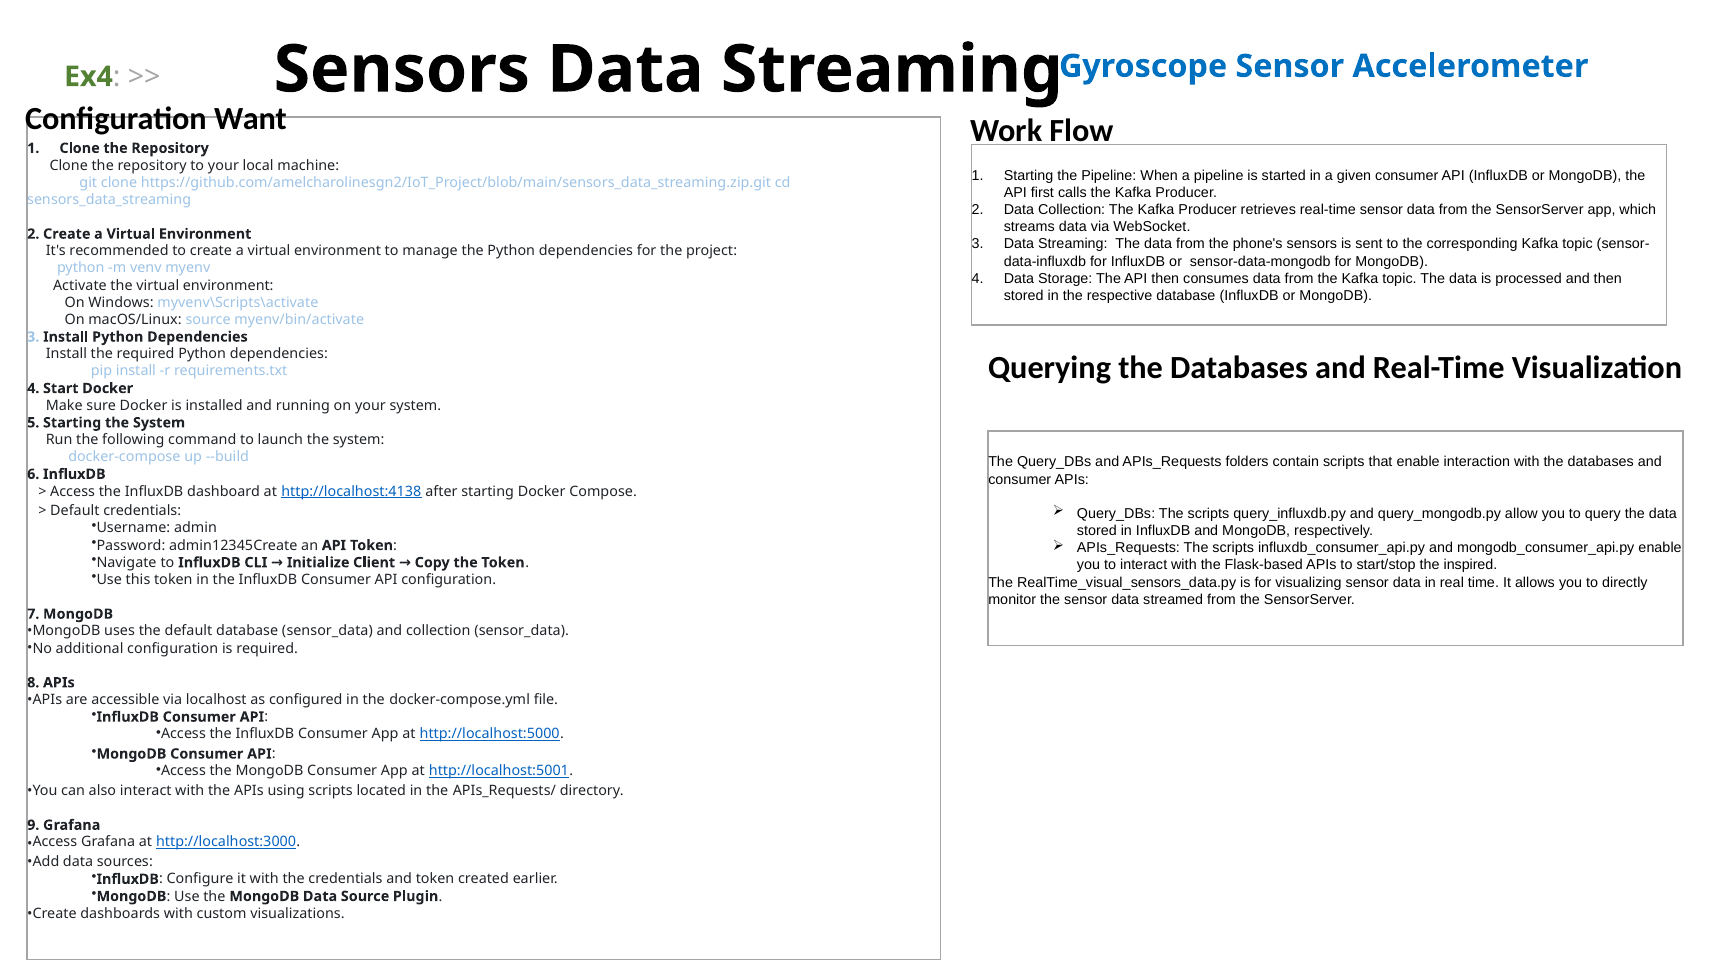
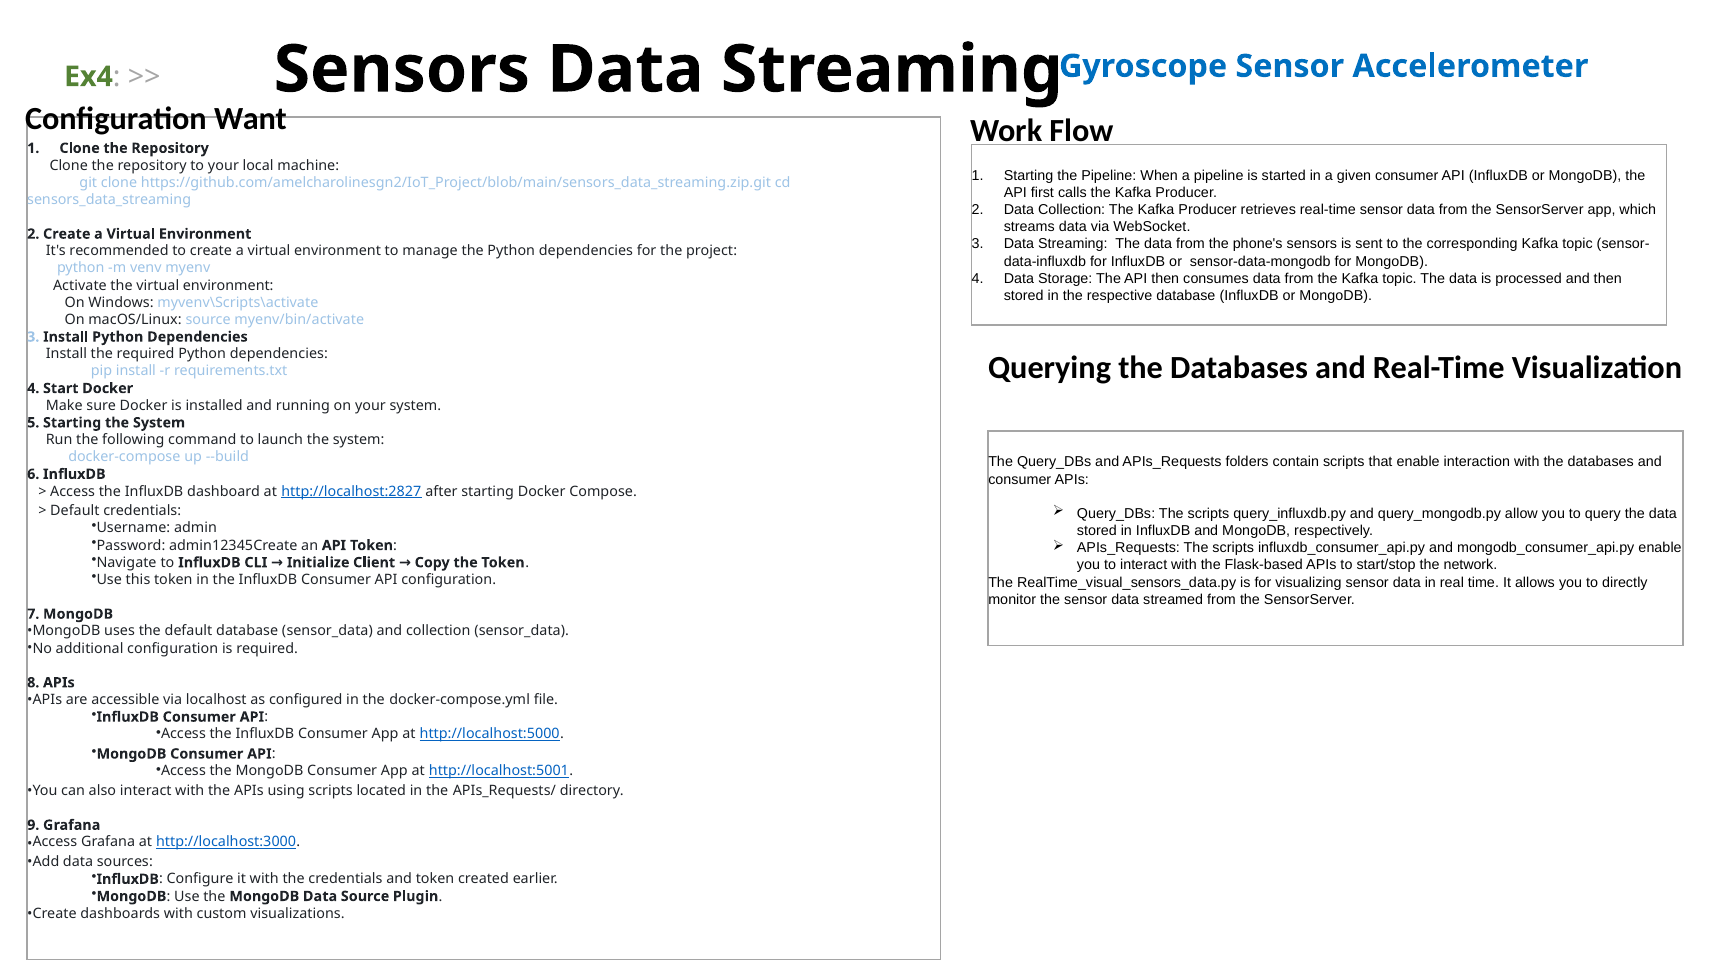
http://localhost:4138: http://localhost:4138 -> http://localhost:2827 (351, 492)
inspired: inspired -> network (1470, 565)
